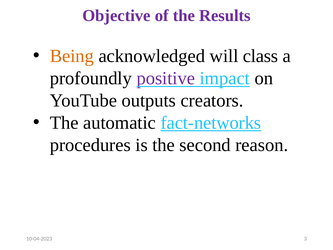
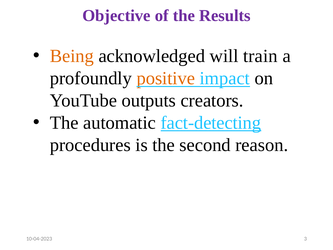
class: class -> train (260, 56)
positive colour: purple -> orange (166, 78)
fact-networks: fact-networks -> fact-detecting (211, 123)
